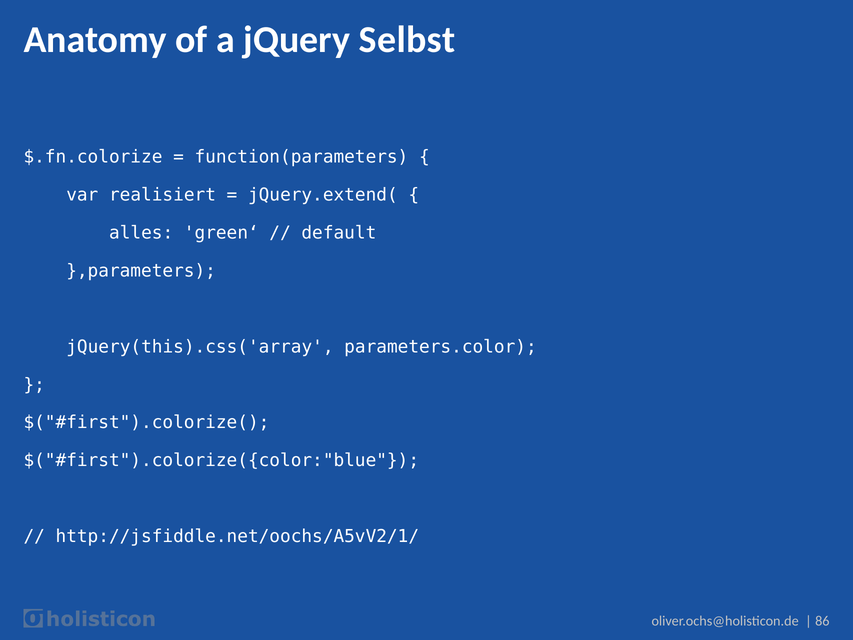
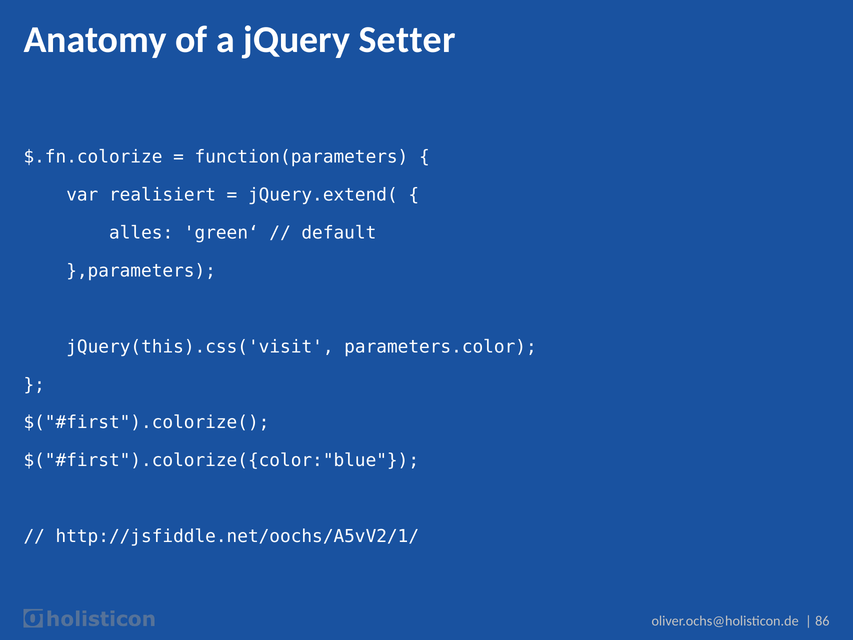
Selbst: Selbst -> Setter (407, 40)
jQuery(this).css('array: jQuery(this).css('array -> jQuery(this).css('visit (200, 347)
